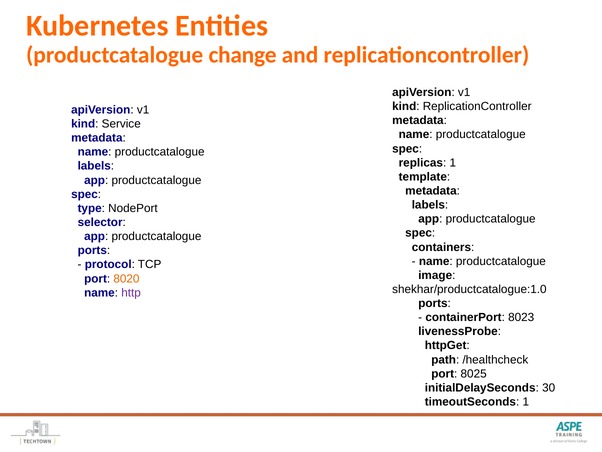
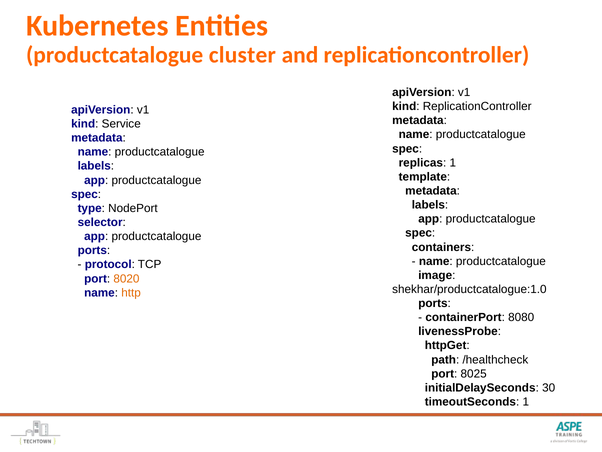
change: change -> cluster (242, 55)
http colour: purple -> orange (131, 292)
8023: 8023 -> 8080 (521, 317)
